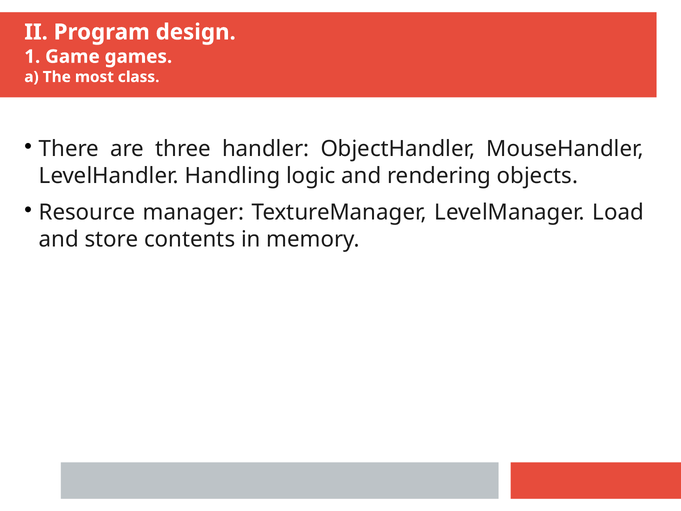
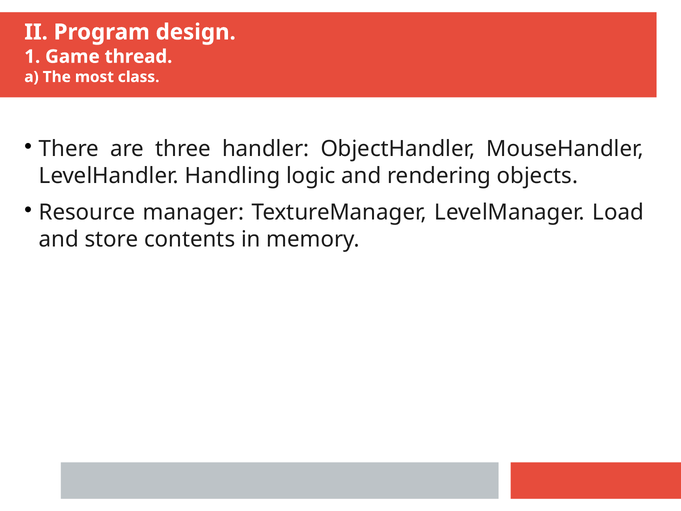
games: games -> thread (138, 57)
